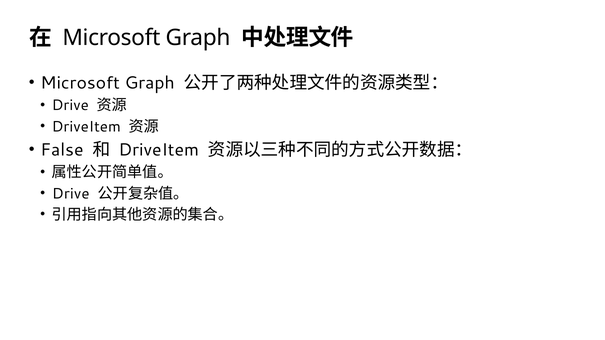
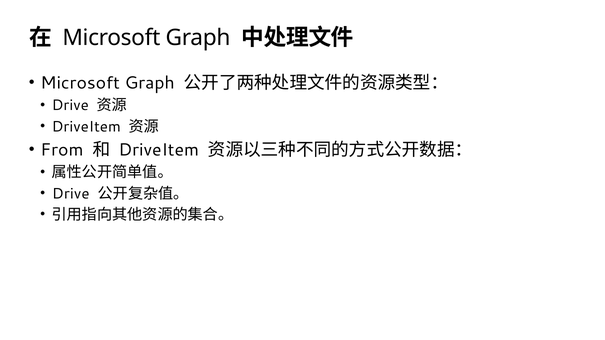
False: False -> From (62, 150)
